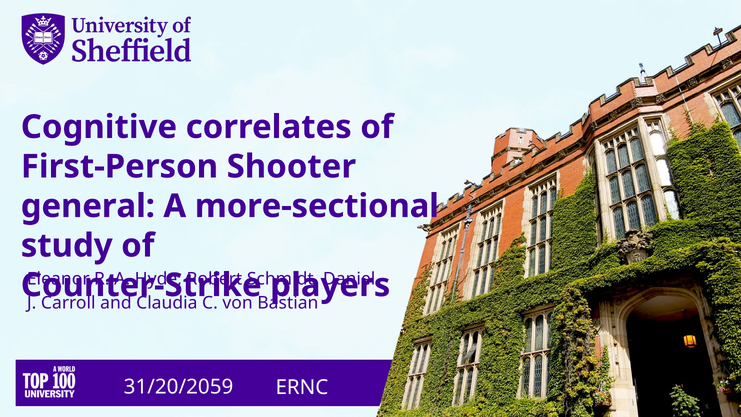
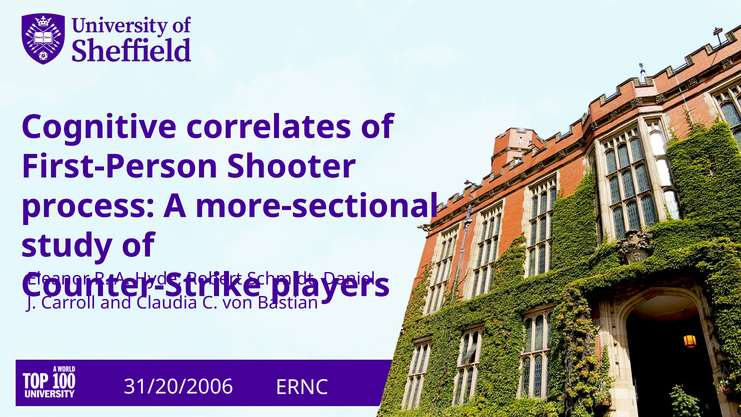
general: general -> process (88, 206)
31/20/2059: 31/20/2059 -> 31/20/2006 (179, 387)
